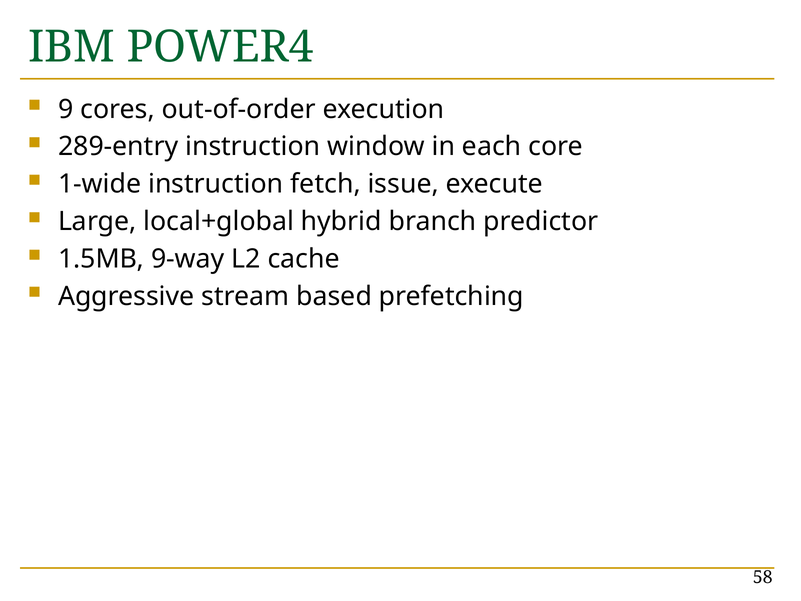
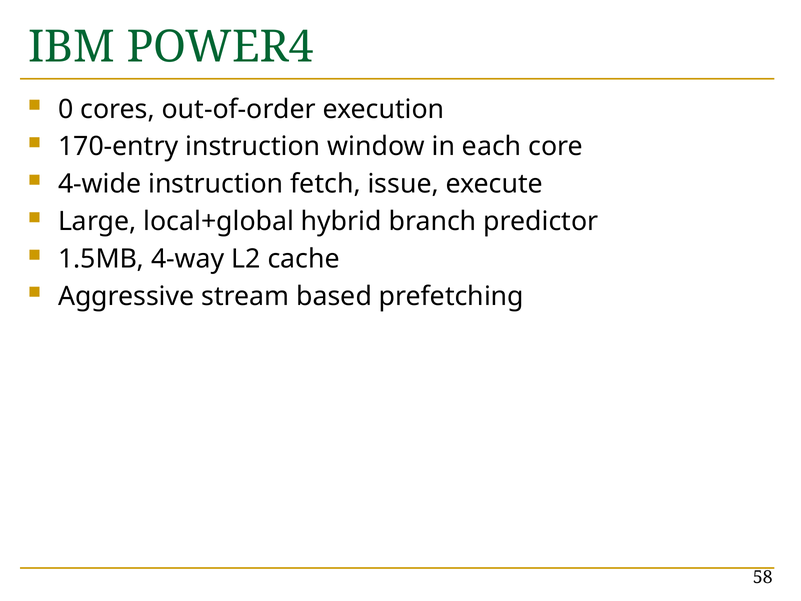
9: 9 -> 0 (66, 109)
289-entry: 289-entry -> 170-entry (118, 147)
1-wide: 1-wide -> 4-wide (100, 184)
9-way: 9-way -> 4-way (188, 259)
